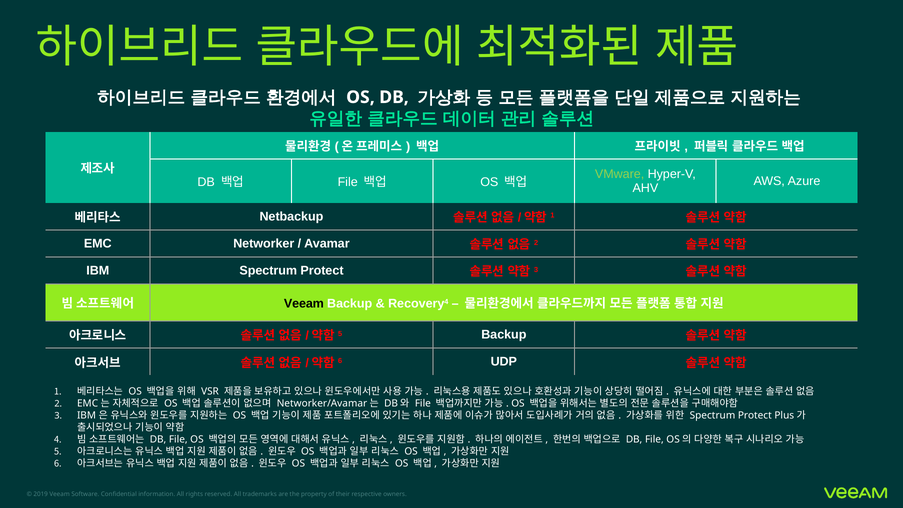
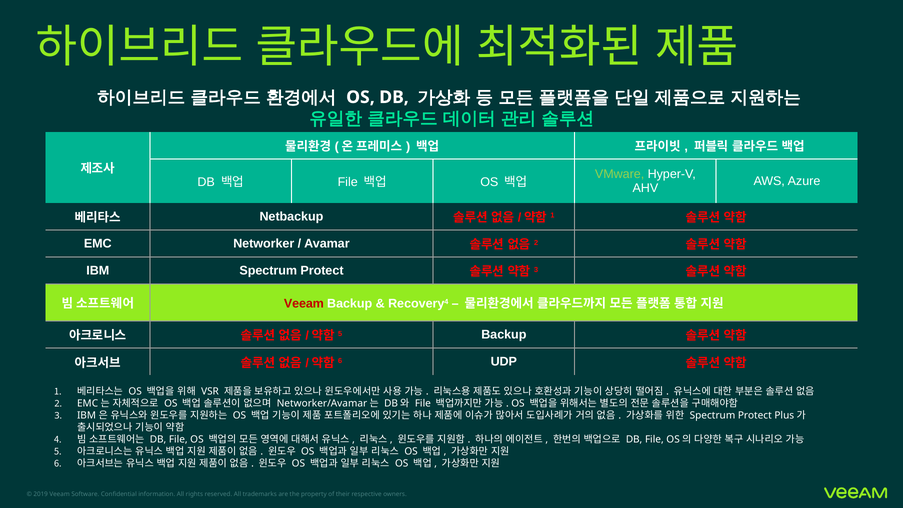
Veeam colour: black -> red (304, 304)
